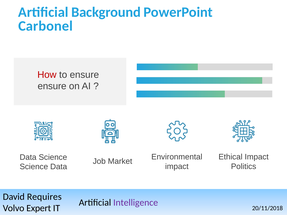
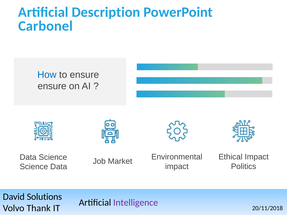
Background: Background -> Description (106, 12)
How colour: red -> blue (47, 75)
Requires: Requires -> Solutions (44, 197)
Expert: Expert -> Thank (39, 208)
